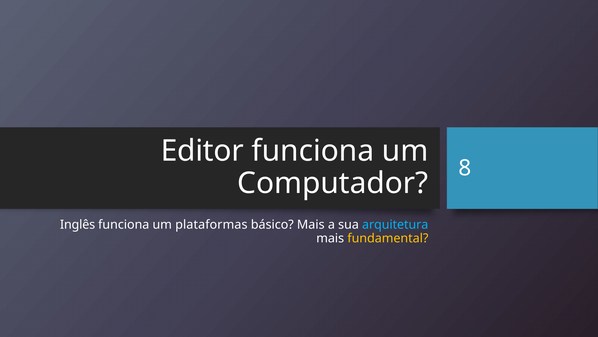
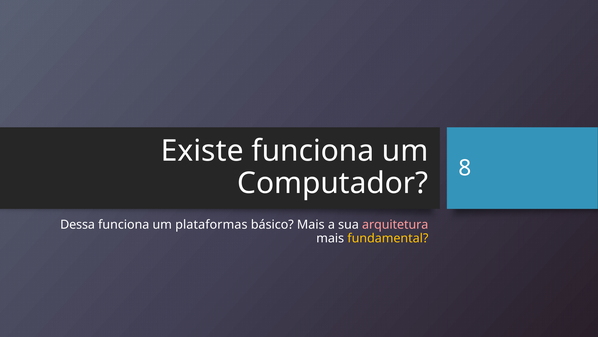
Editor: Editor -> Existe (202, 151)
Inglês: Inglês -> Dessa (78, 224)
arquitetura colour: light blue -> pink (395, 224)
